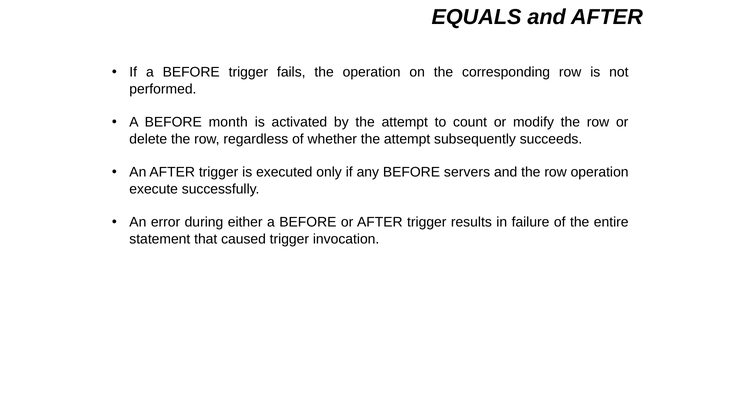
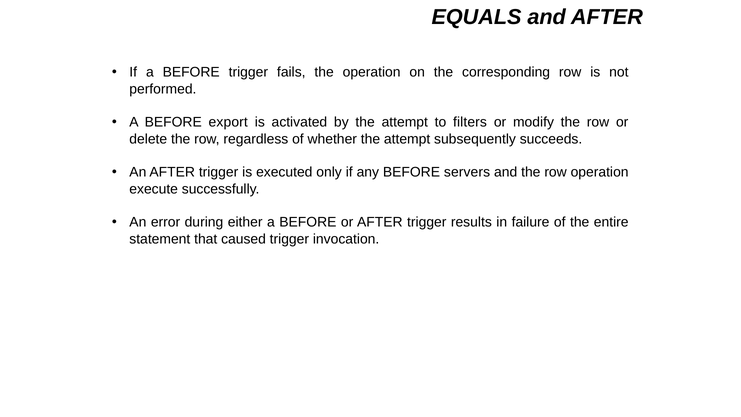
month: month -> export (228, 122)
count: count -> filters (470, 122)
